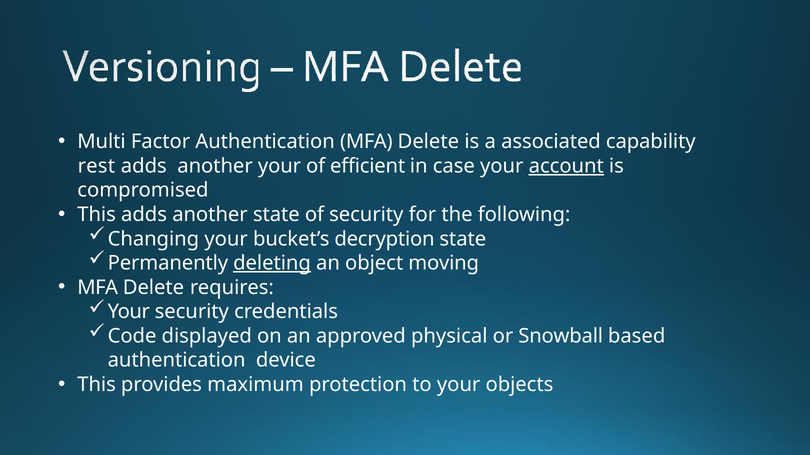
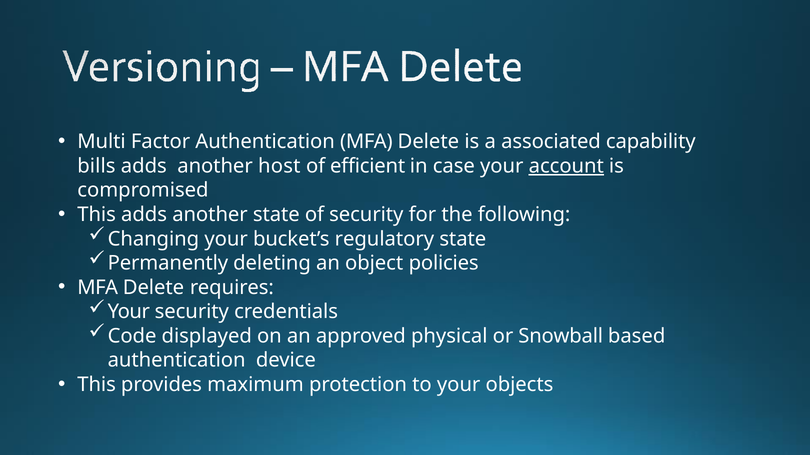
rest: rest -> bills (96, 166)
another your: your -> host (279, 166)
decryption: decryption -> regulatory (384, 239)
deleting underline: present -> none (272, 263)
moving: moving -> policies (444, 263)
